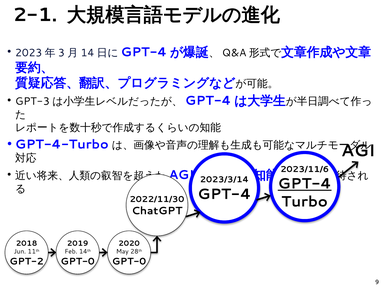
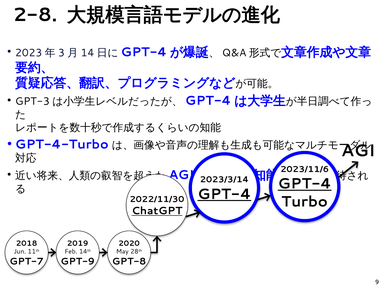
2-1: 2-1 -> 2-8 (35, 15)
GPT-4 underline: none -> present (224, 194)
ChatGPT underline: none -> present (157, 211)
GPT-2: GPT-2 -> GPT-7 (27, 261)
GPT-0: GPT-0 -> GPT-9 (78, 261)
GPT-0: GPT-0 -> GPT-8 (129, 261)
